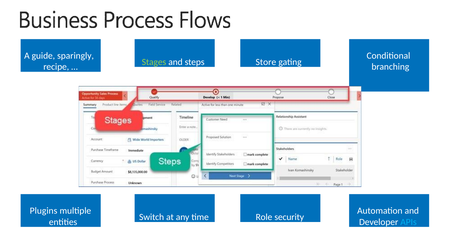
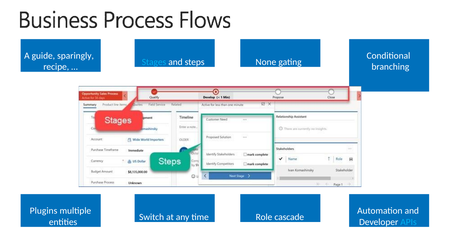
Stages colour: light green -> light blue (154, 62)
Store: Store -> None (266, 62)
security: security -> cascade (289, 218)
